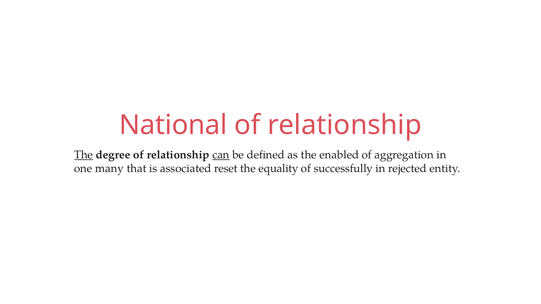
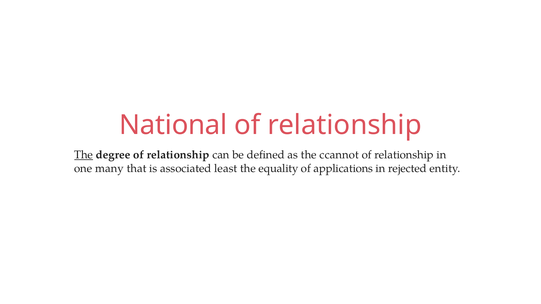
can underline: present -> none (221, 155)
enabled: enabled -> ccannot (339, 155)
aggregation: aggregation -> relationship (404, 155)
reset: reset -> least (226, 168)
successfully: successfully -> applications (343, 168)
